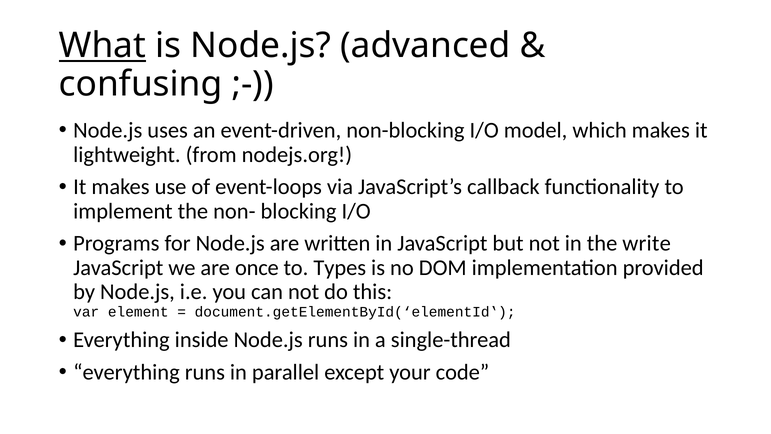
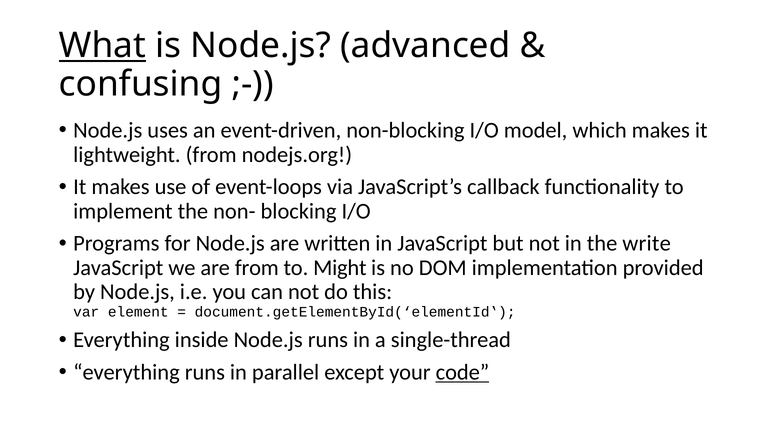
are once: once -> from (257, 268)
Types: Types -> Might (340, 268)
code underline: none -> present (462, 372)
